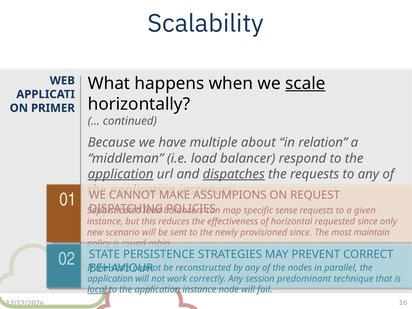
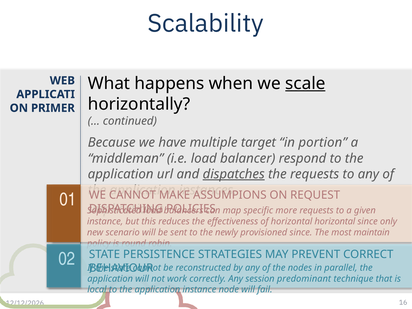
about: about -> target (258, 143)
relation: relation -> portion (323, 143)
application underline: present -> none (121, 174)
sense: sense -> more (286, 210)
horizontal requested: requested -> horizontal (335, 221)
local underline: present -> none (97, 290)
